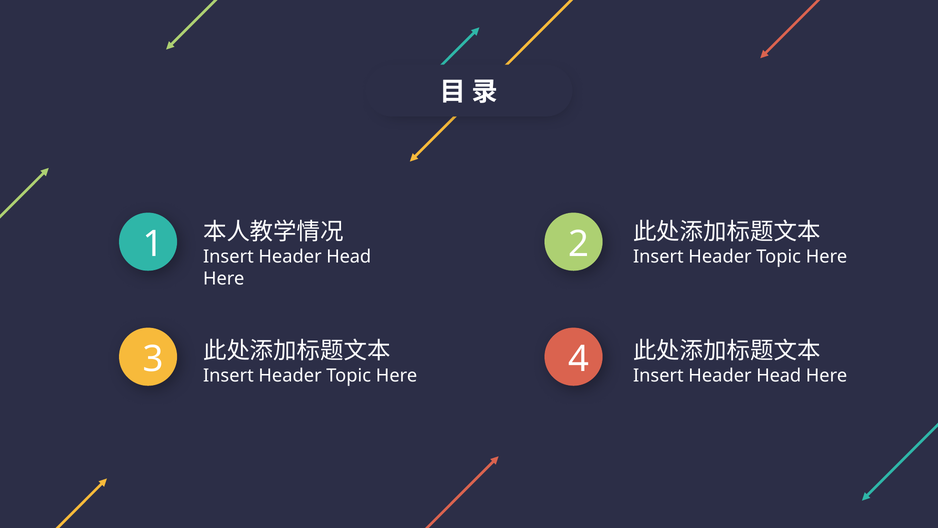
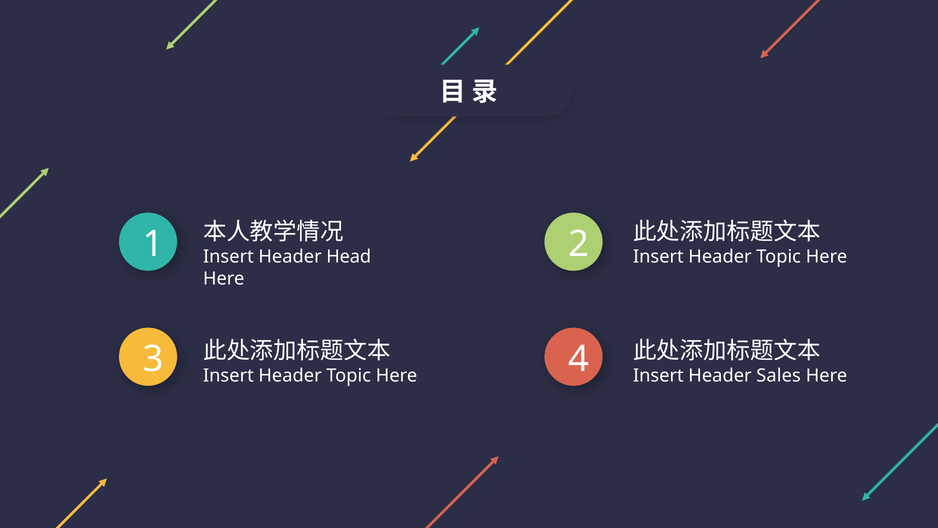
Head: Head -> Sales (779, 375)
